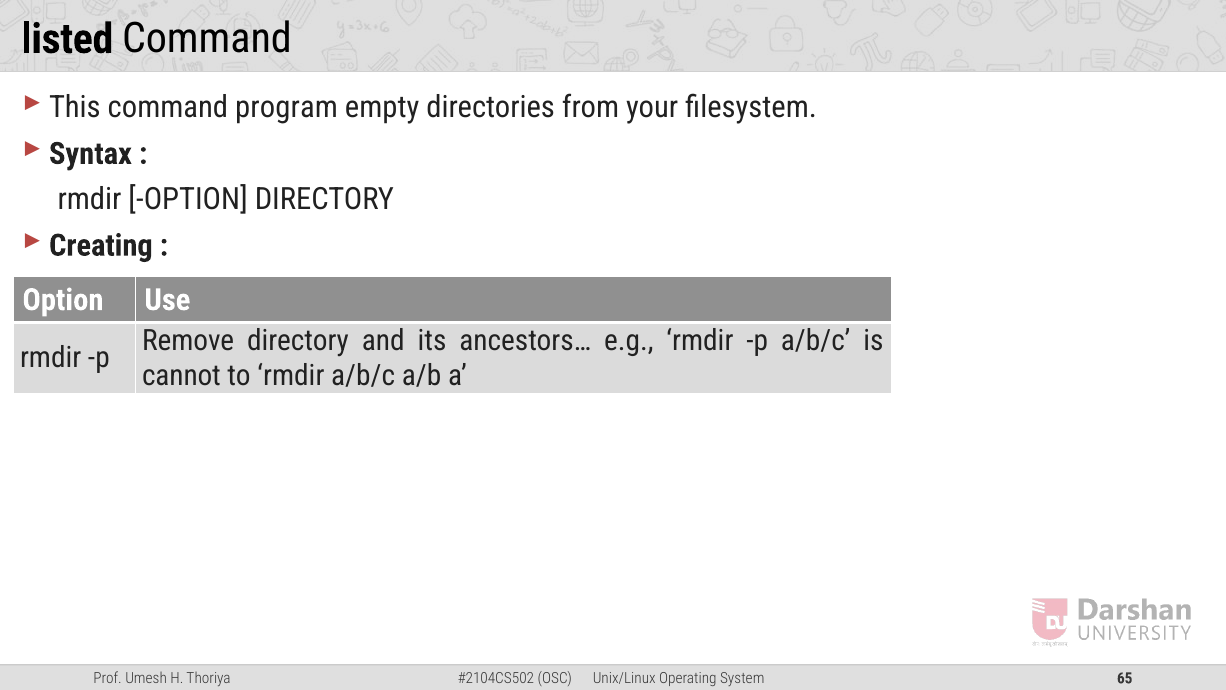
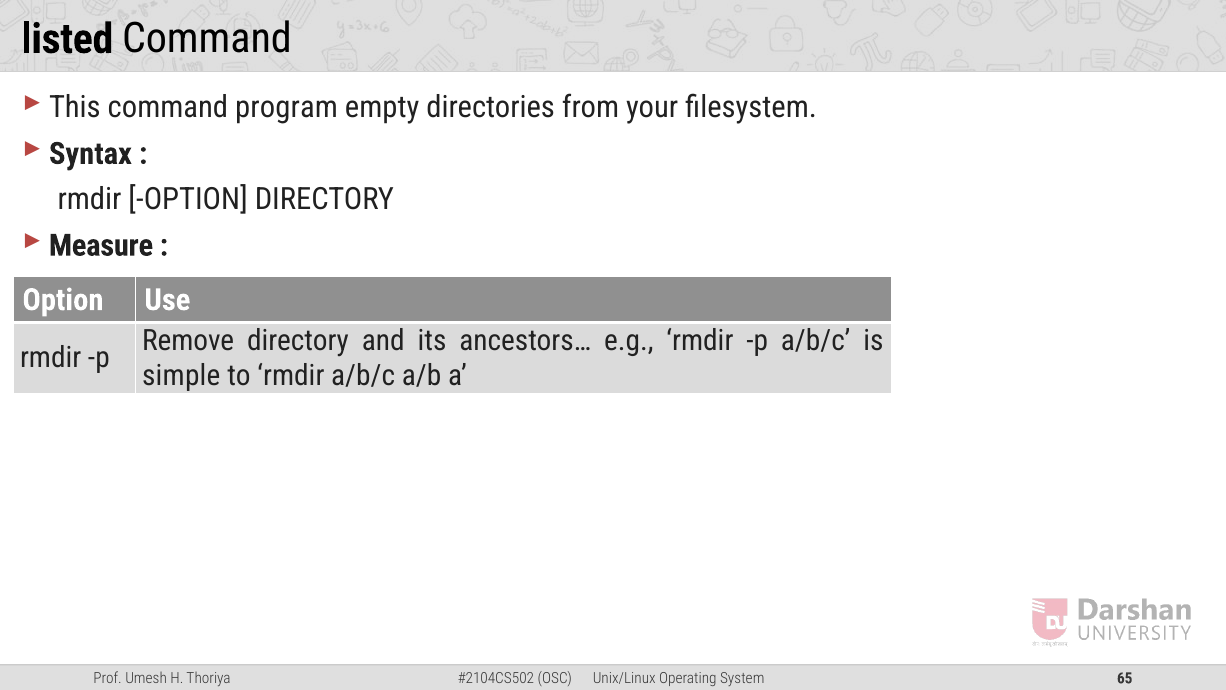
Creating: Creating -> Measure (101, 245)
cannot: cannot -> simple (181, 375)
